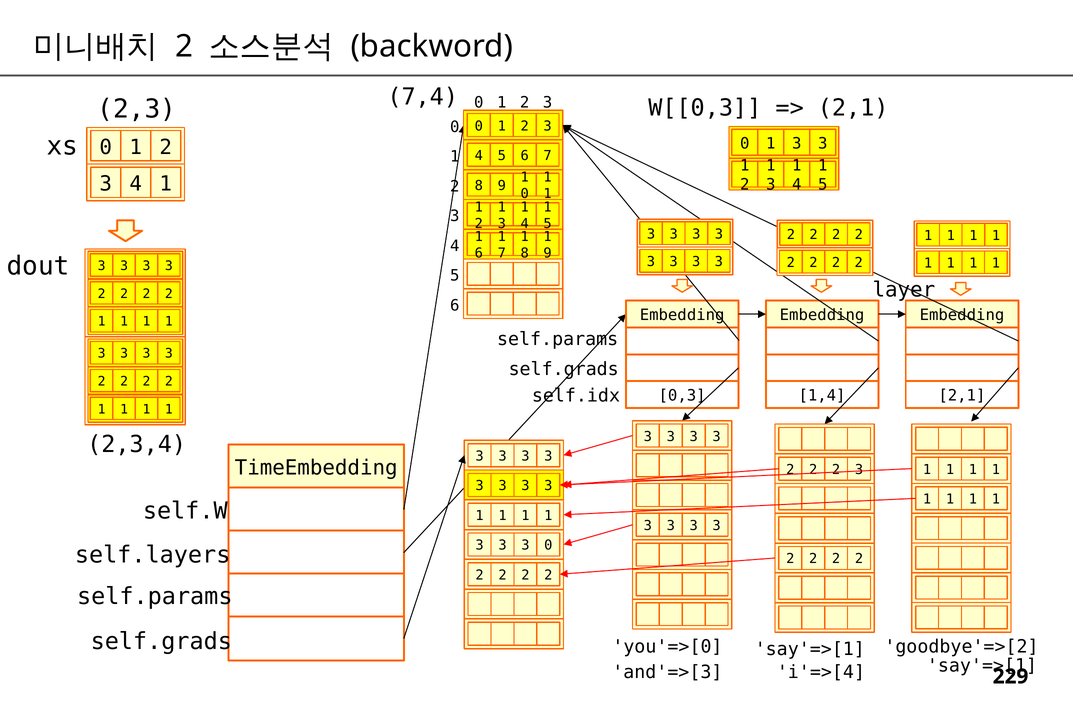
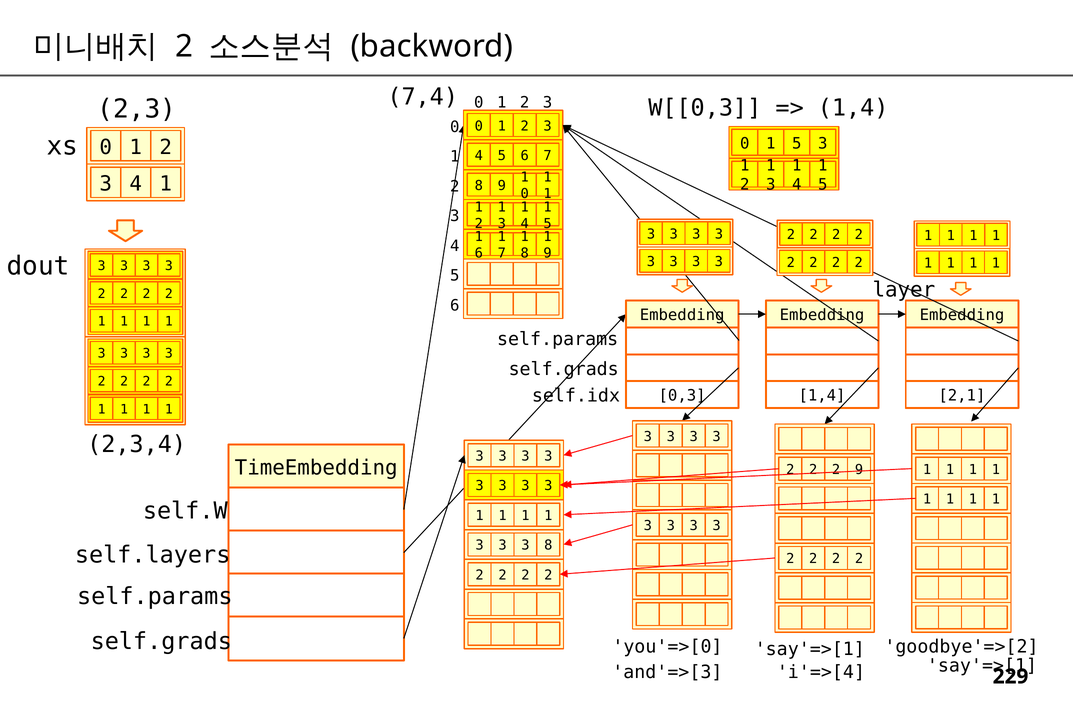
2,1: 2,1 -> 1,4 (853, 108)
0 1 3: 3 -> 5 (797, 143)
2 2 3: 3 -> 9 (859, 470)
3 3 3 0: 0 -> 8 (548, 545)
